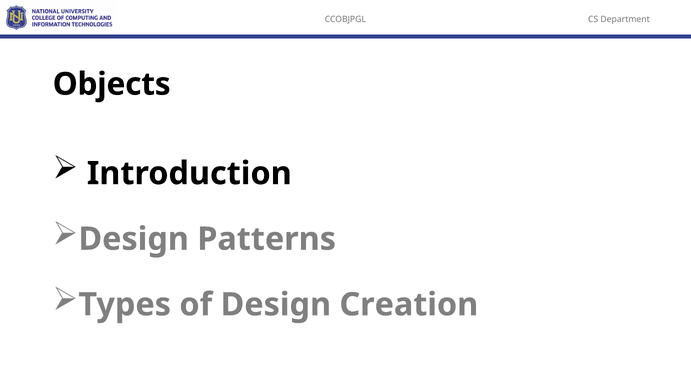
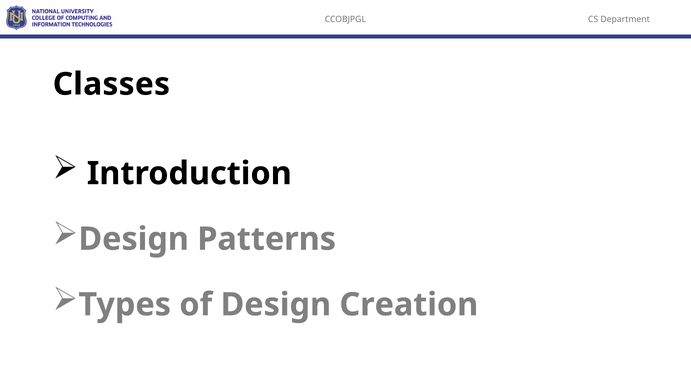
Objects: Objects -> Classes (111, 84)
